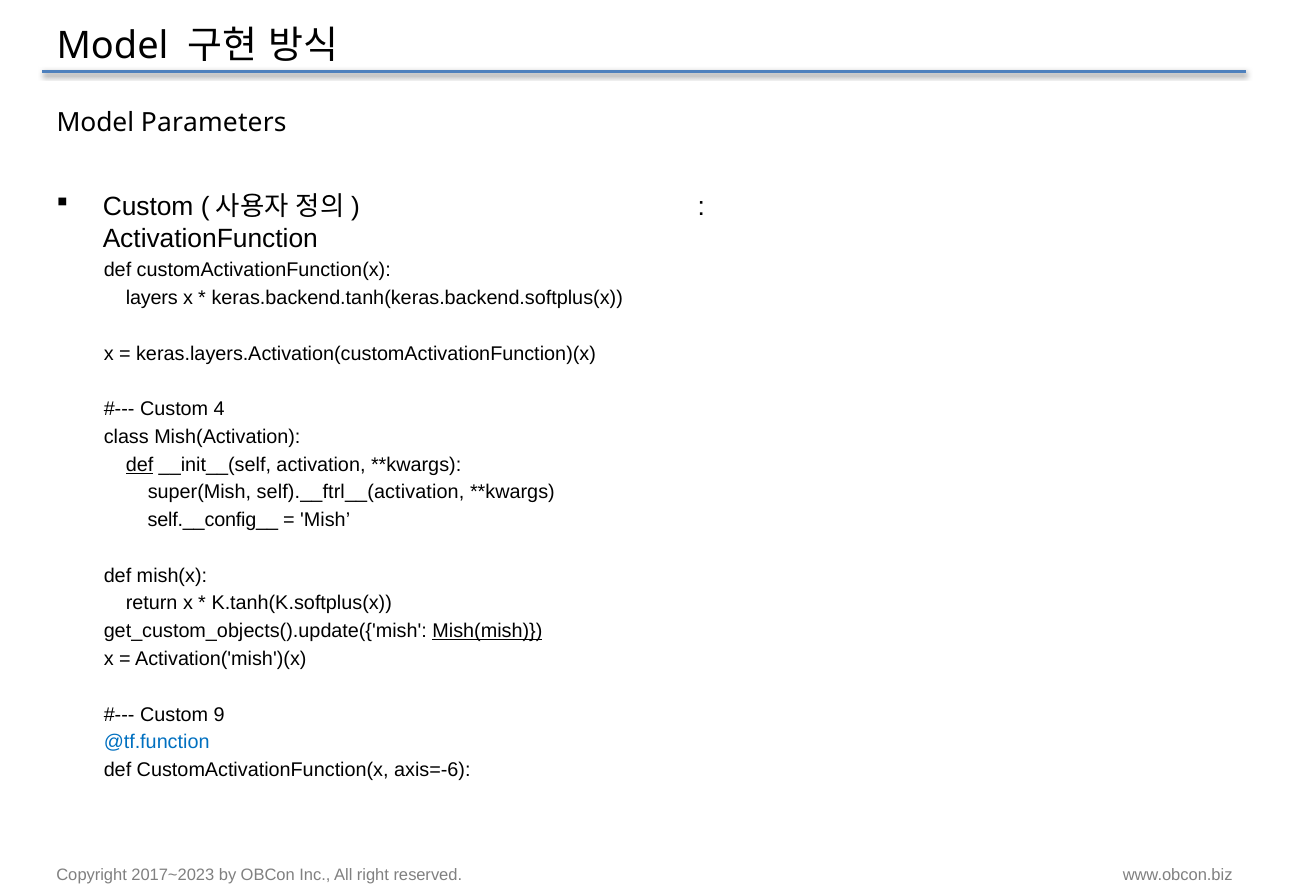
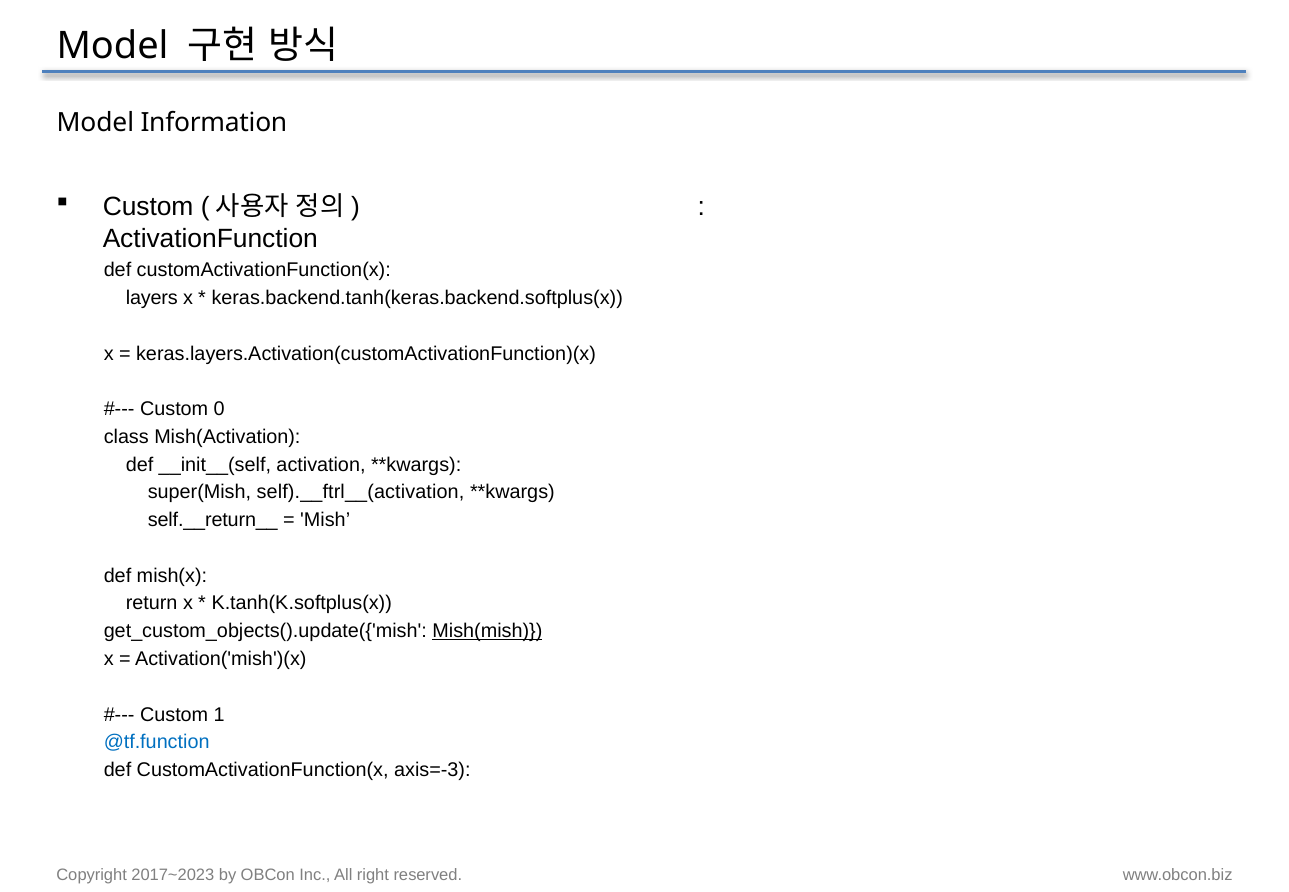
Parameters: Parameters -> Information (214, 123)
4: 4 -> 0 (219, 409)
def underline: present -> none (140, 465)
self.__config__: self.__config__ -> self.__return__ (213, 520)
9: 9 -> 1 (219, 715)
axis=-6: axis=-6 -> axis=-3 (432, 770)
